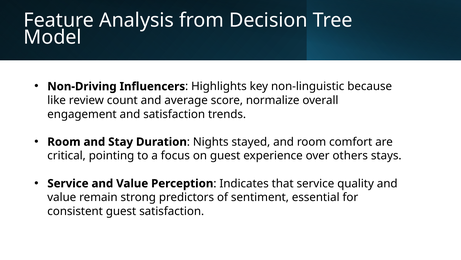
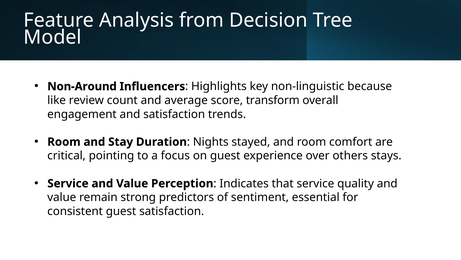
Non-Driving: Non-Driving -> Non-Around (82, 86)
normalize: normalize -> transform (273, 100)
